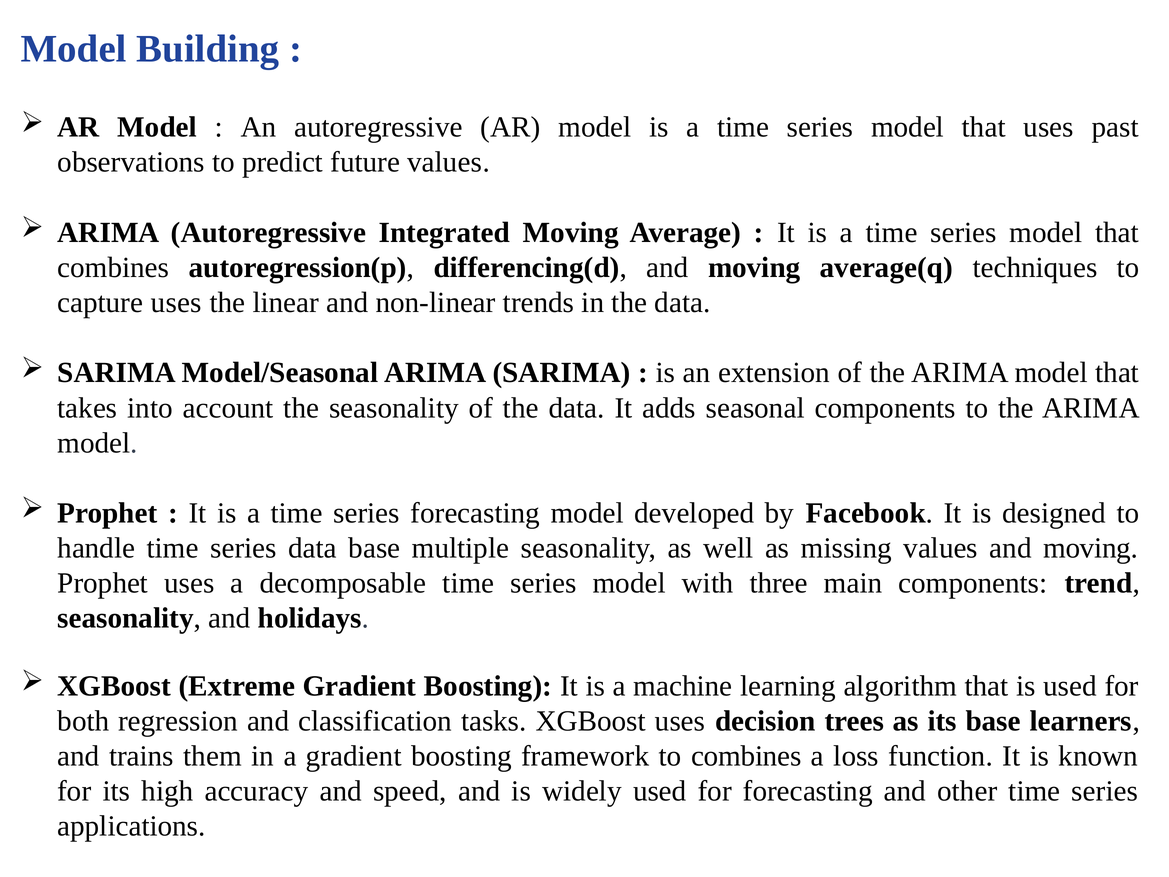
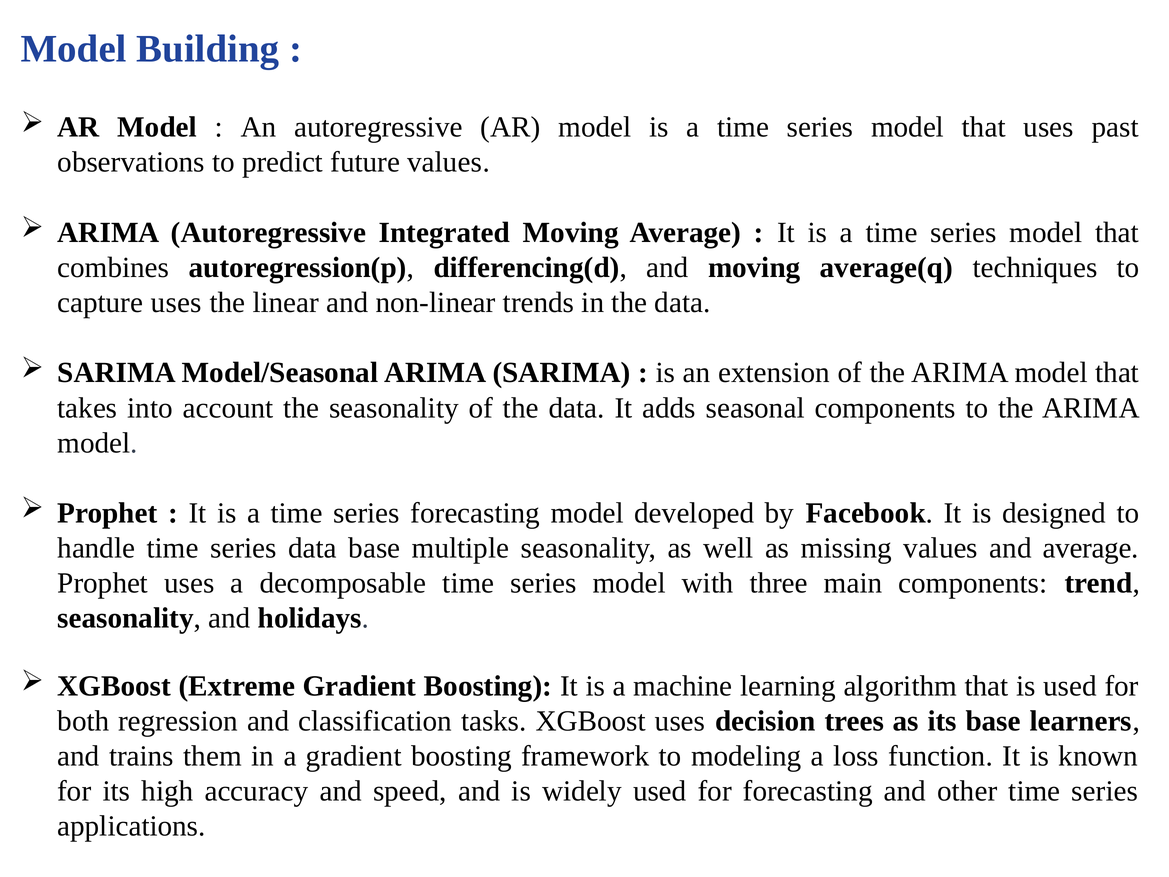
values and moving: moving -> average (1091, 548)
to combines: combines -> modeling (746, 756)
